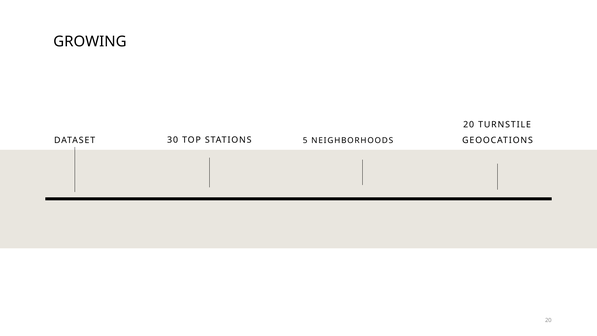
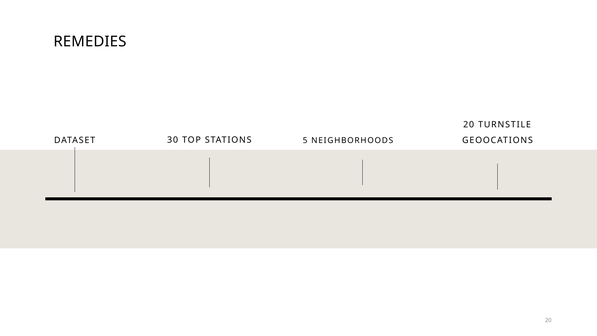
GROWING: GROWING -> REMEDIES (90, 41)
